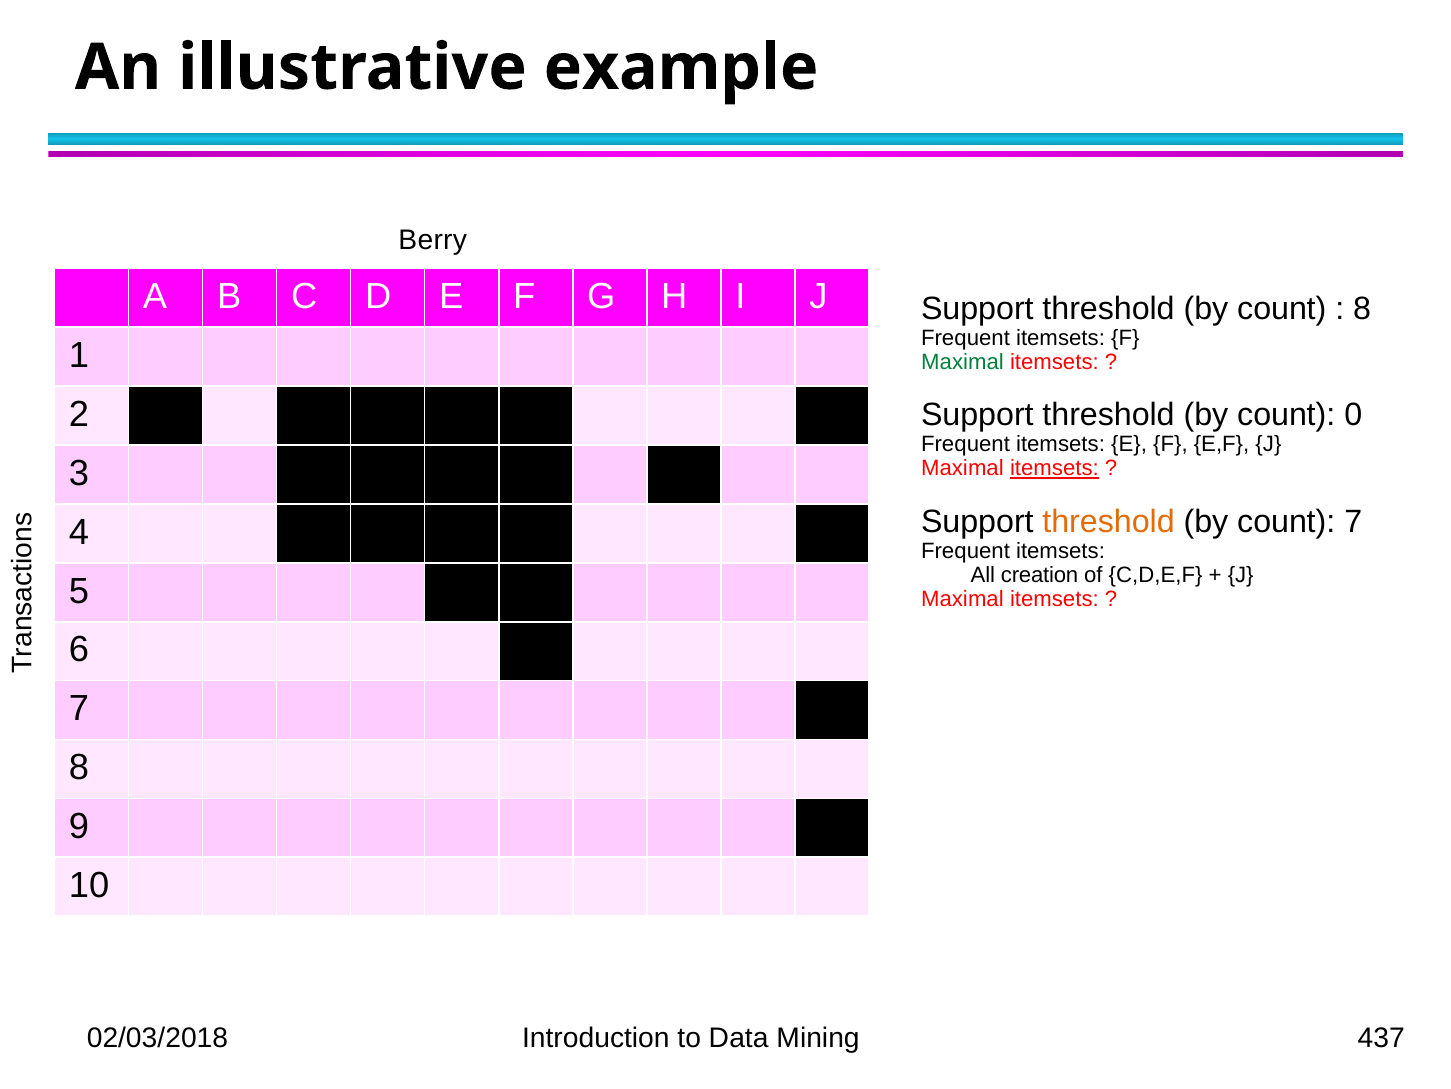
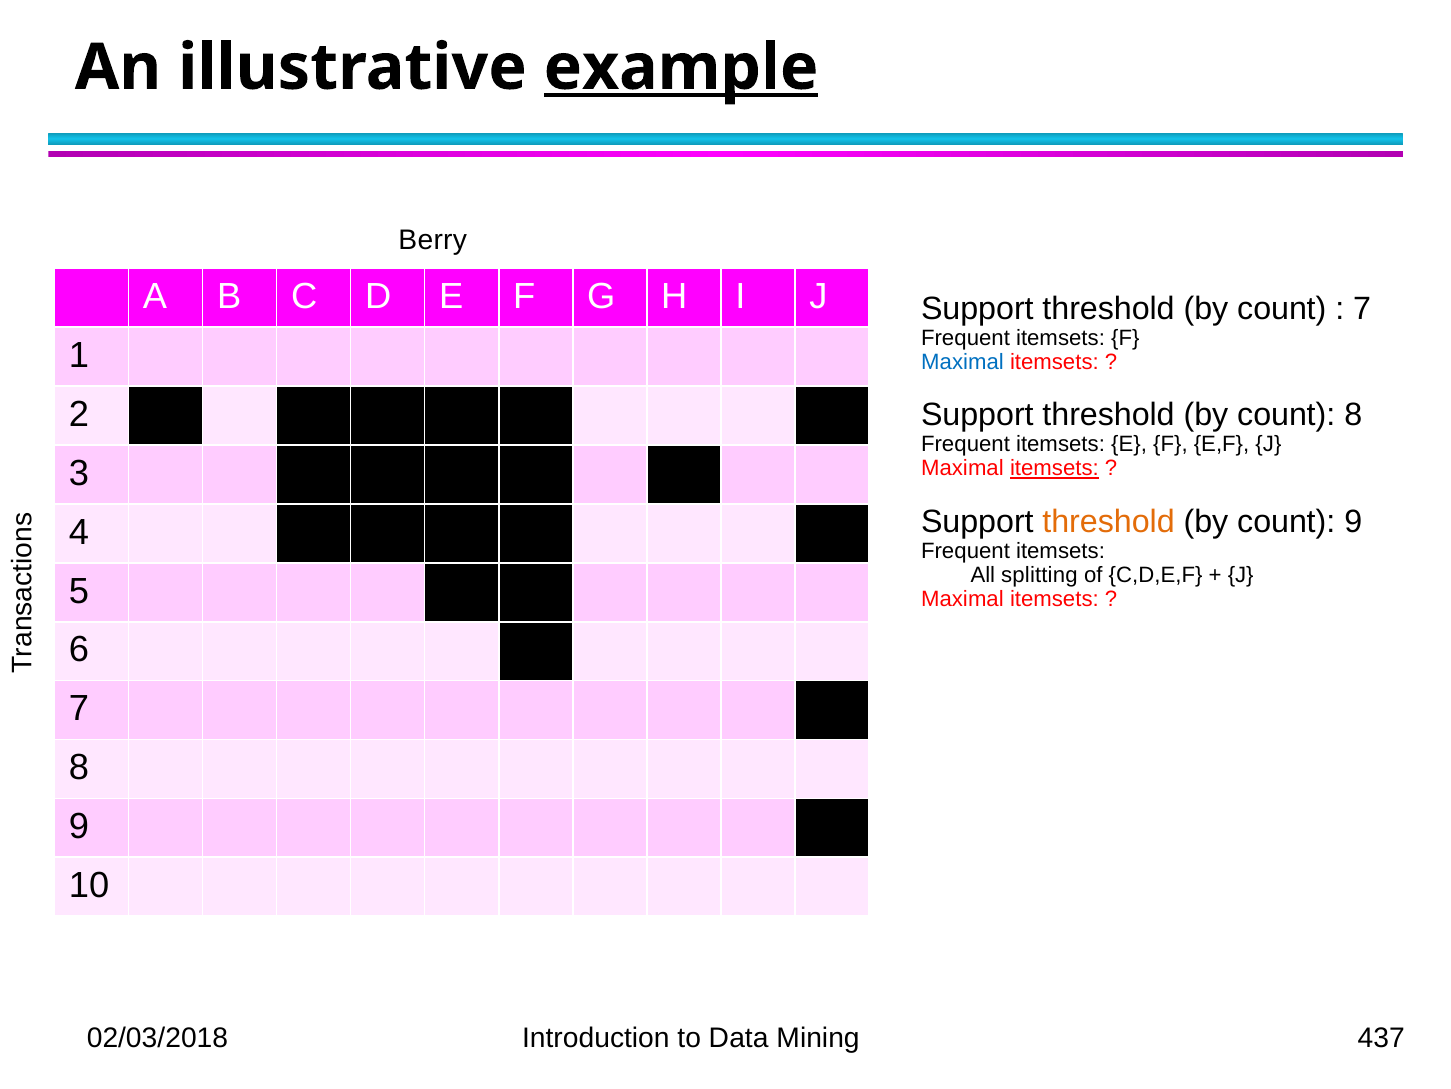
example underline: none -> present (681, 68)
8: 8 -> 7 (1362, 308)
Maximal colour: green -> blue (962, 362)
count 0: 0 -> 8 (1353, 415)
count 7: 7 -> 9 (1353, 521)
creation: creation -> splitting (1039, 575)
